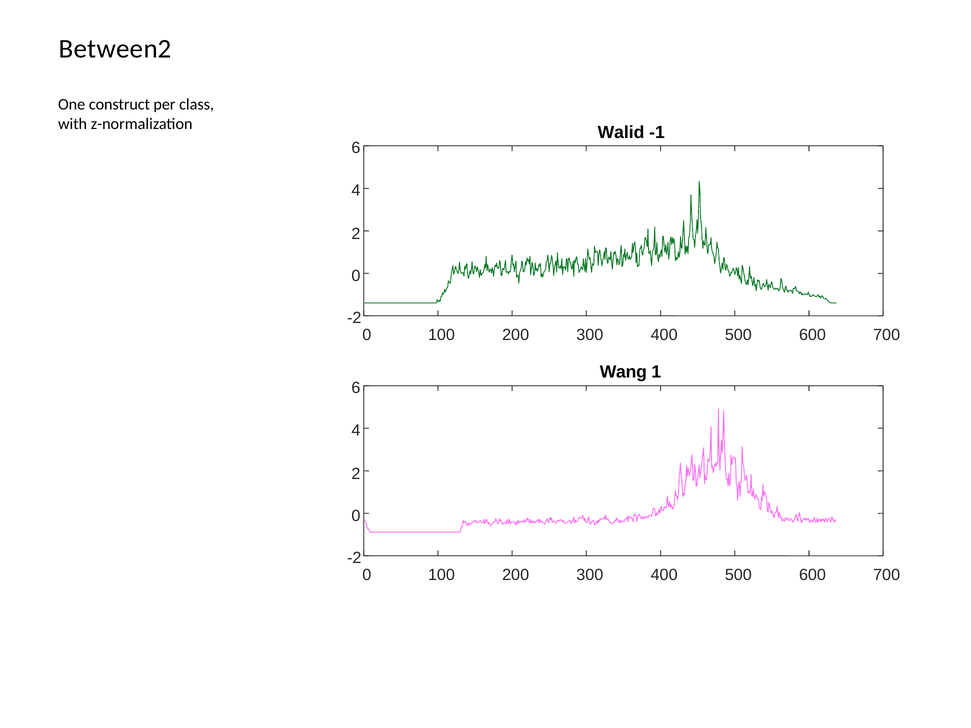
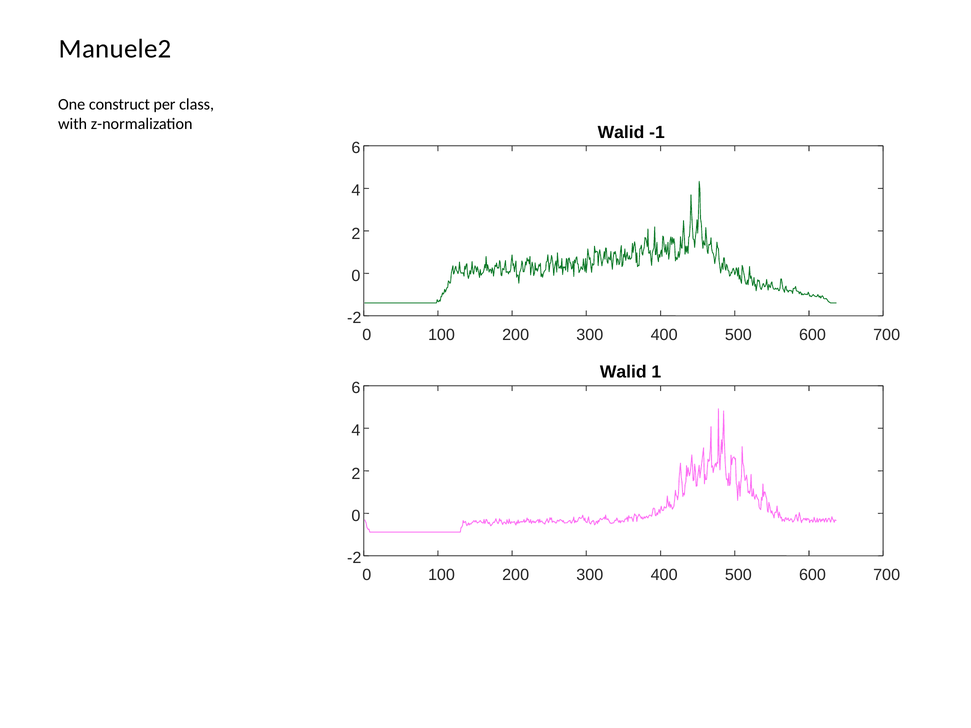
Between2: Between2 -> Manuele2 (115, 49)
Wang: Wang -> Walid (623, 372)
